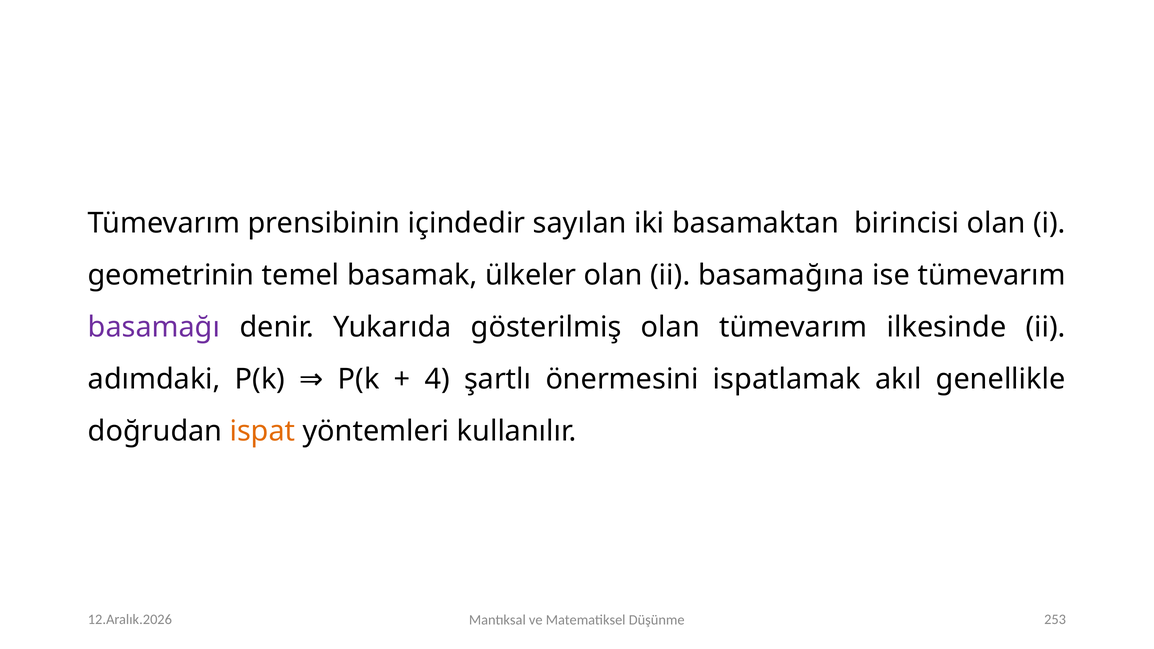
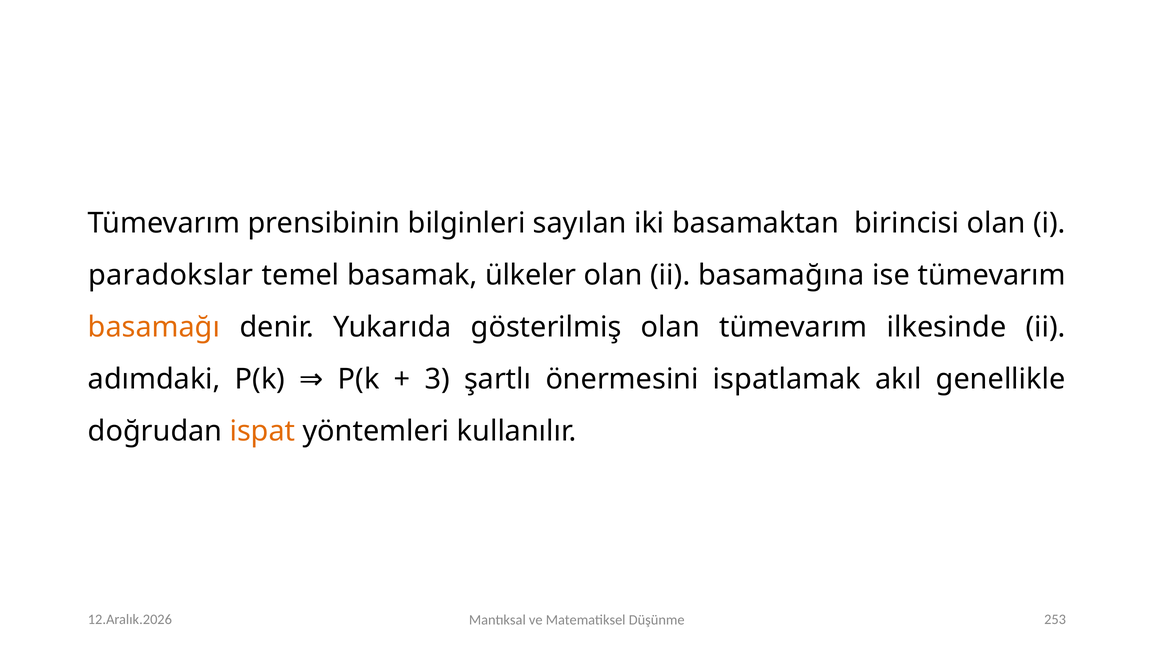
içindedir: içindedir -> bilginleri (467, 223)
geometrinin: geometrinin -> paradokslar (171, 275)
basamağı colour: purple -> orange (154, 327)
4: 4 -> 3 (437, 379)
